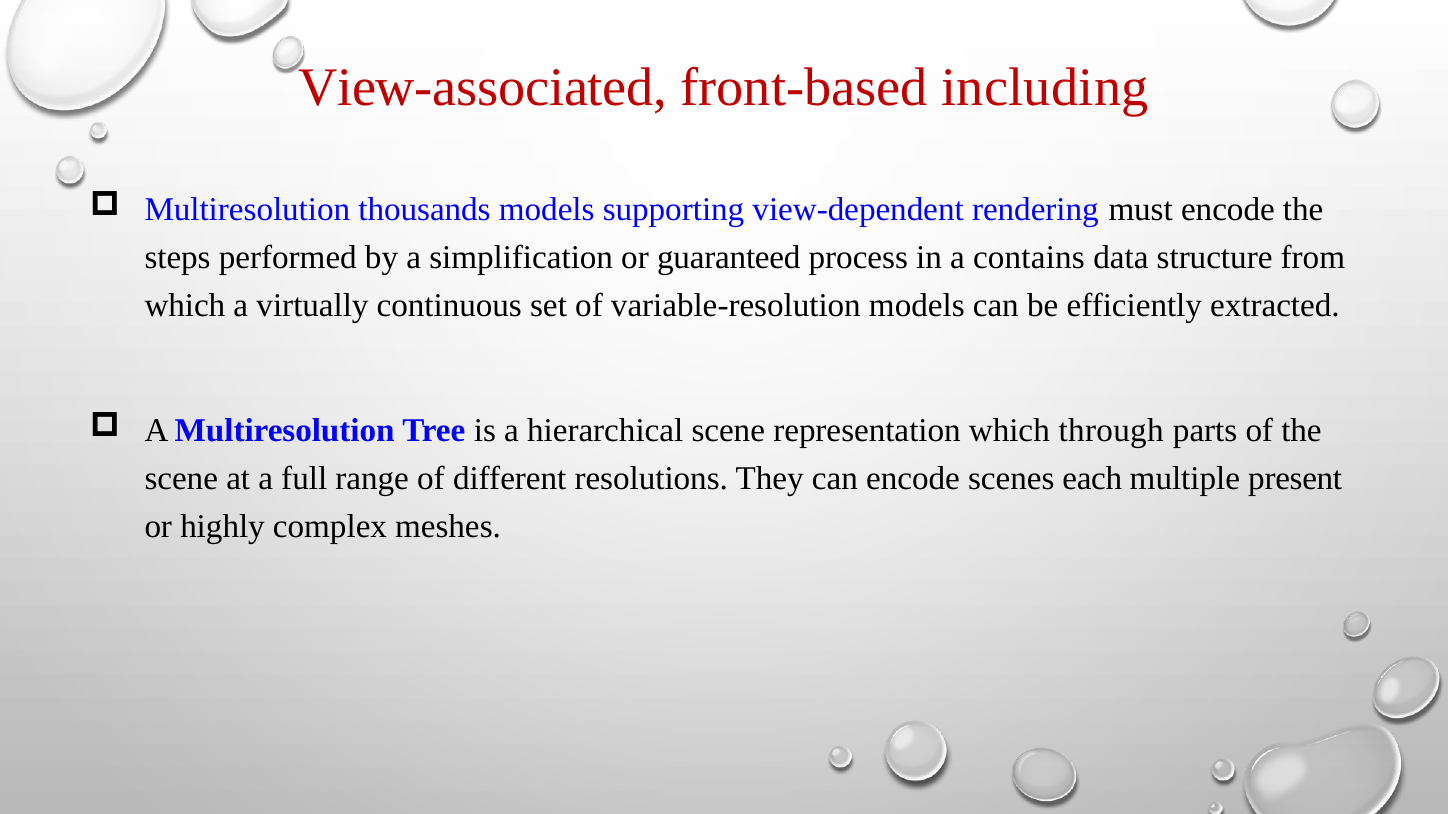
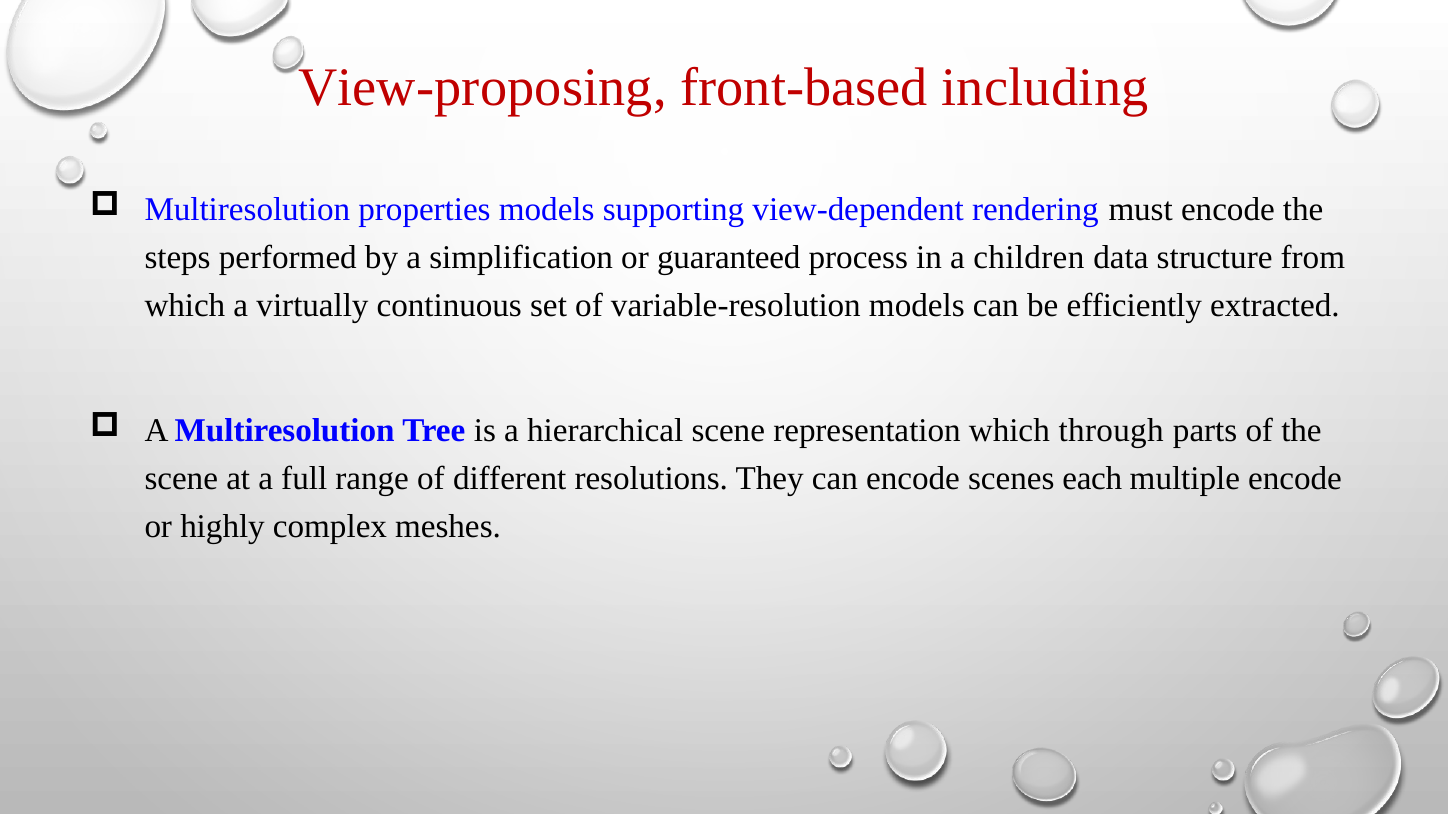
View-associated: View-associated -> View-proposing (482, 87)
thousands: thousands -> properties (425, 210)
contains: contains -> children (1029, 258)
multiple present: present -> encode (1295, 479)
